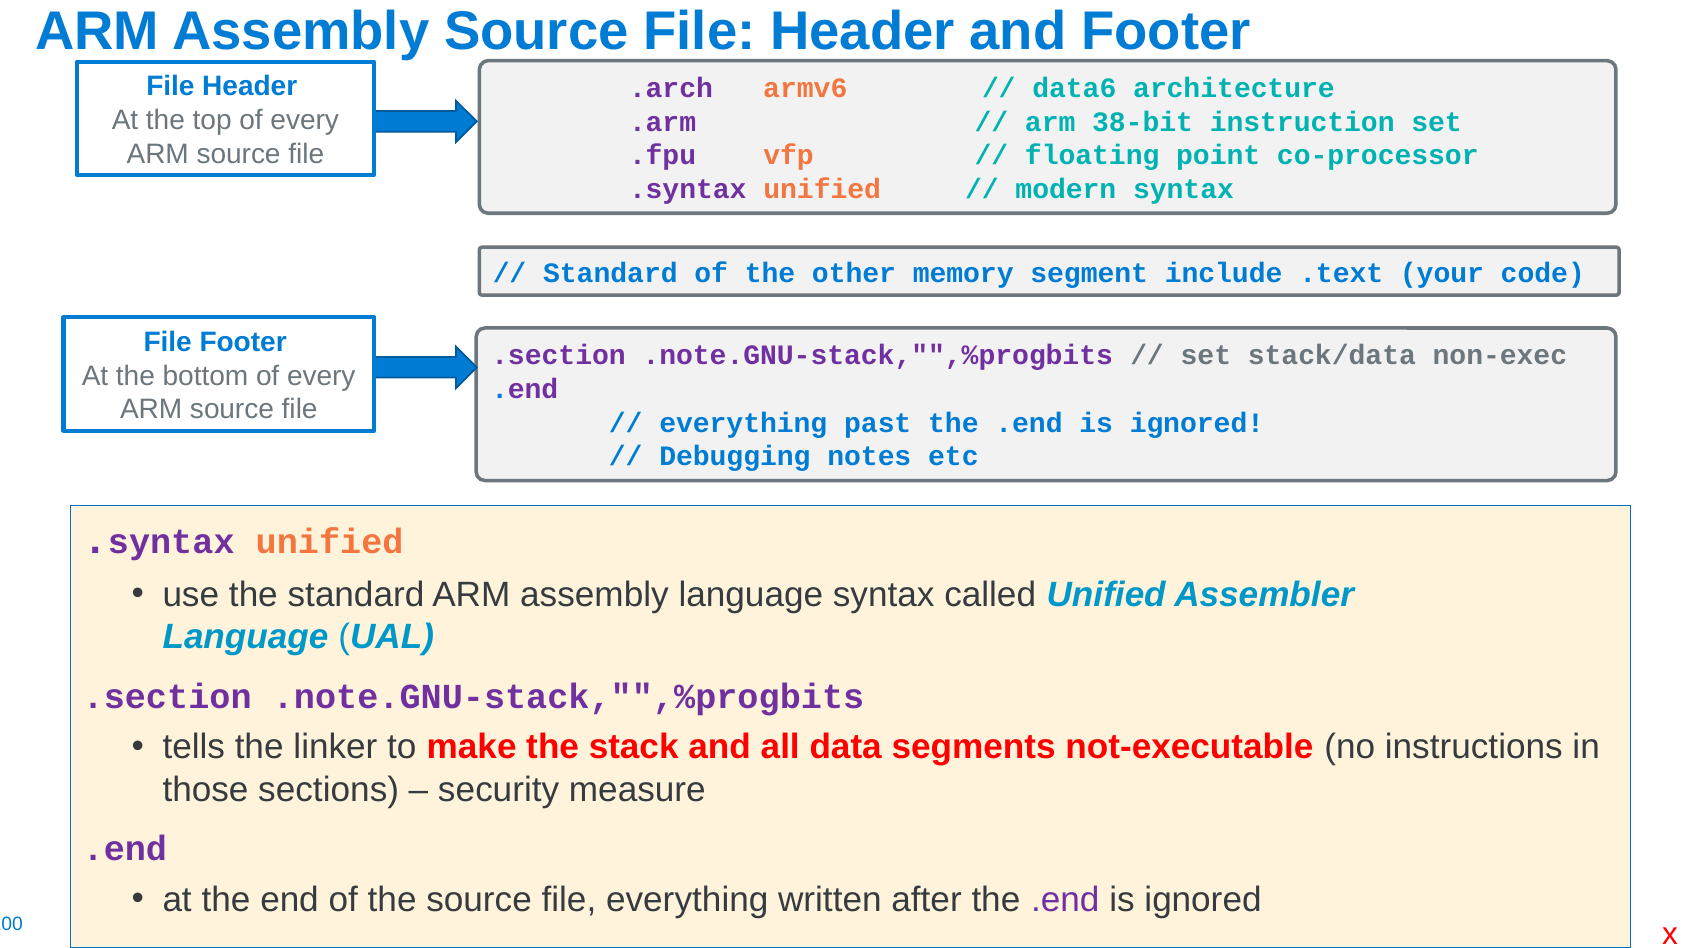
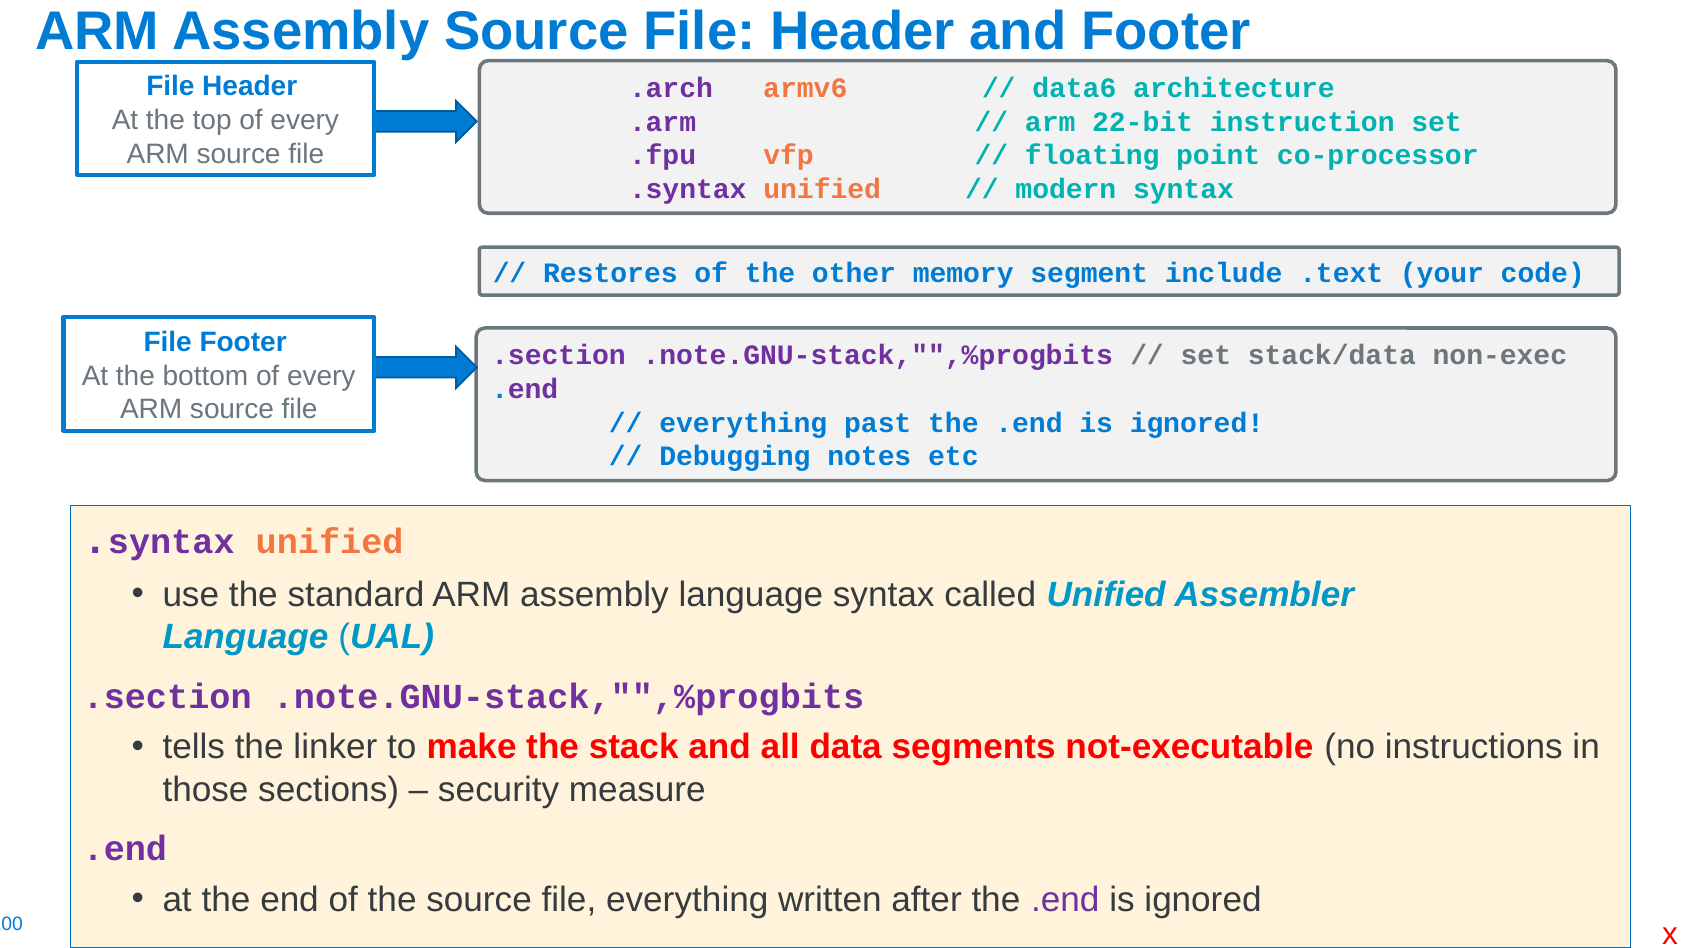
38-bit: 38-bit -> 22-bit (1143, 122)
Standard: Standard -> Restores (610, 273)
